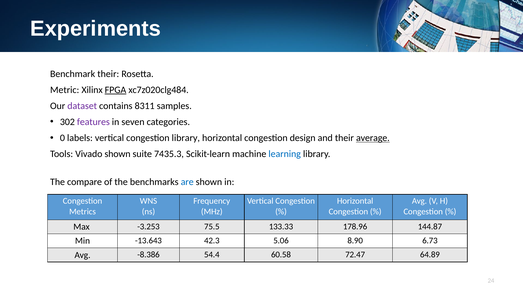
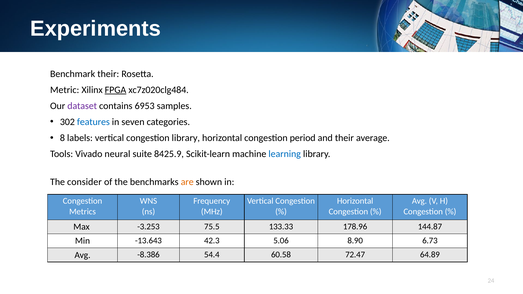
8311: 8311 -> 6953 (145, 106)
features colour: purple -> blue (93, 122)
0: 0 -> 8 (62, 138)
design: design -> period (303, 138)
average underline: present -> none (373, 138)
Vivado shown: shown -> neural (117, 154)
7435.3: 7435.3 -> 8425.9 (169, 154)
compare: compare -> consider (84, 182)
are colour: blue -> orange (187, 182)
